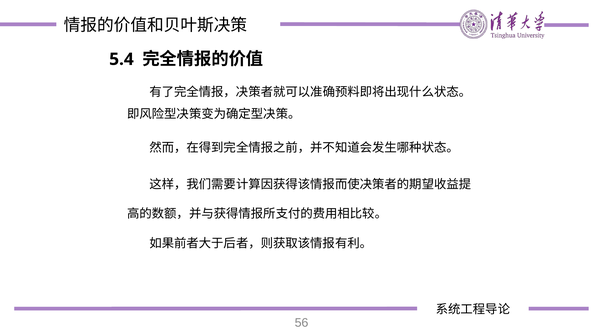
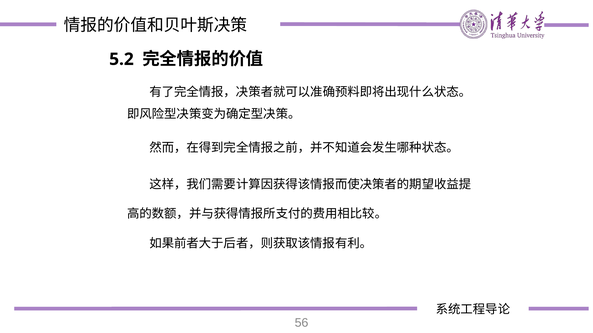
5.4: 5.4 -> 5.2 (121, 59)
